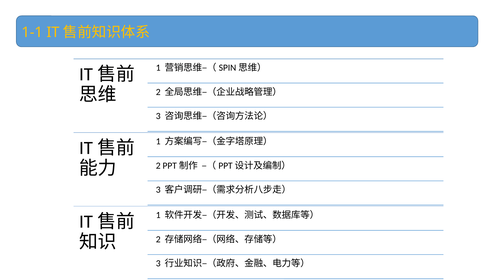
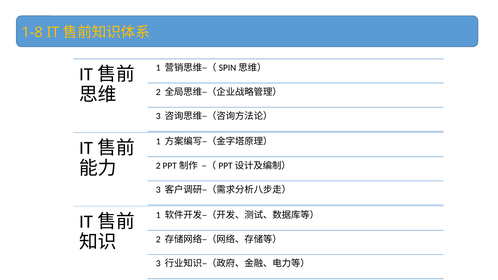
1-1: 1-1 -> 1-8 (32, 32)
